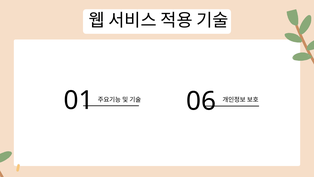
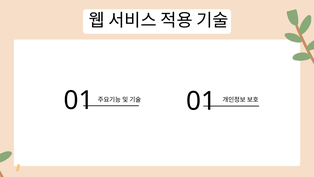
01 06: 06 -> 01 (201, 101)
